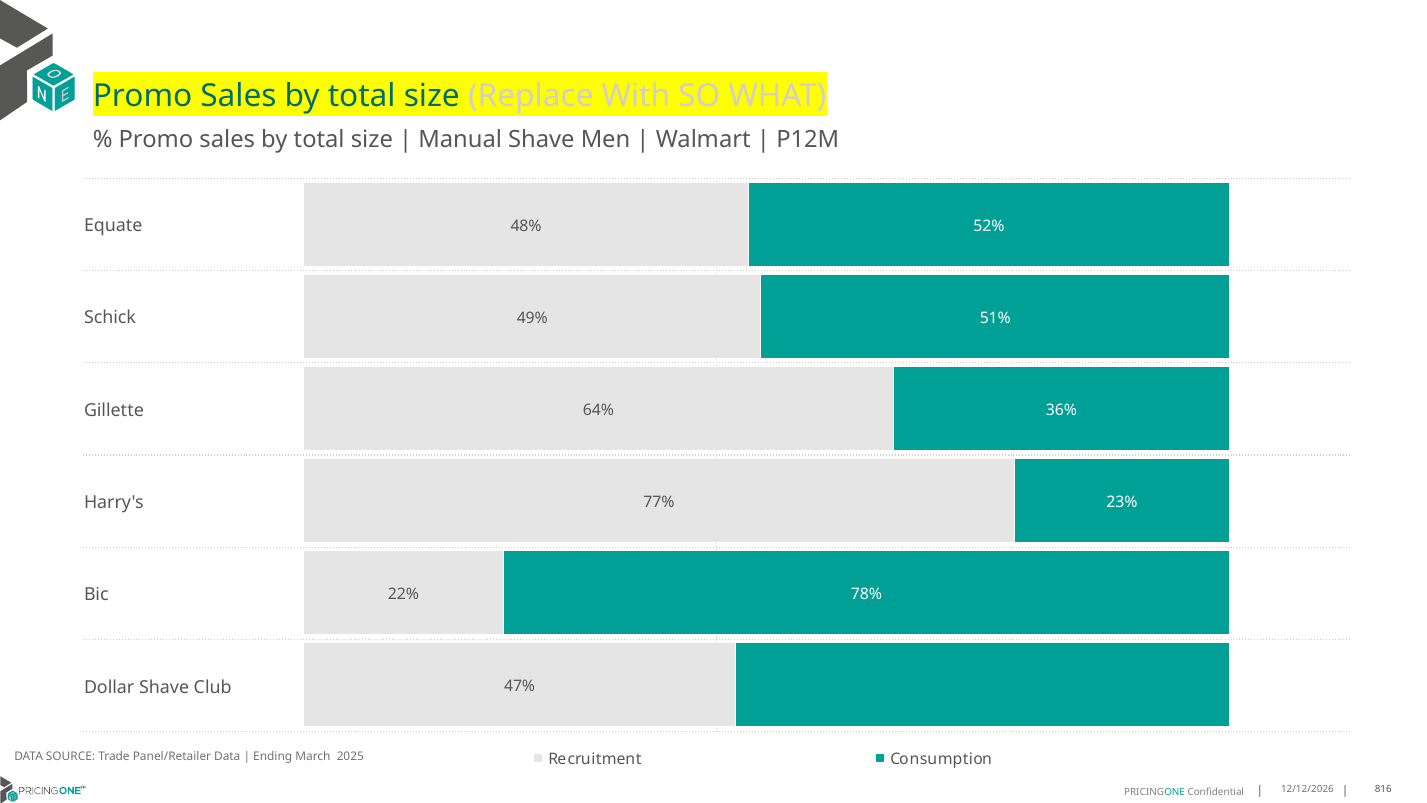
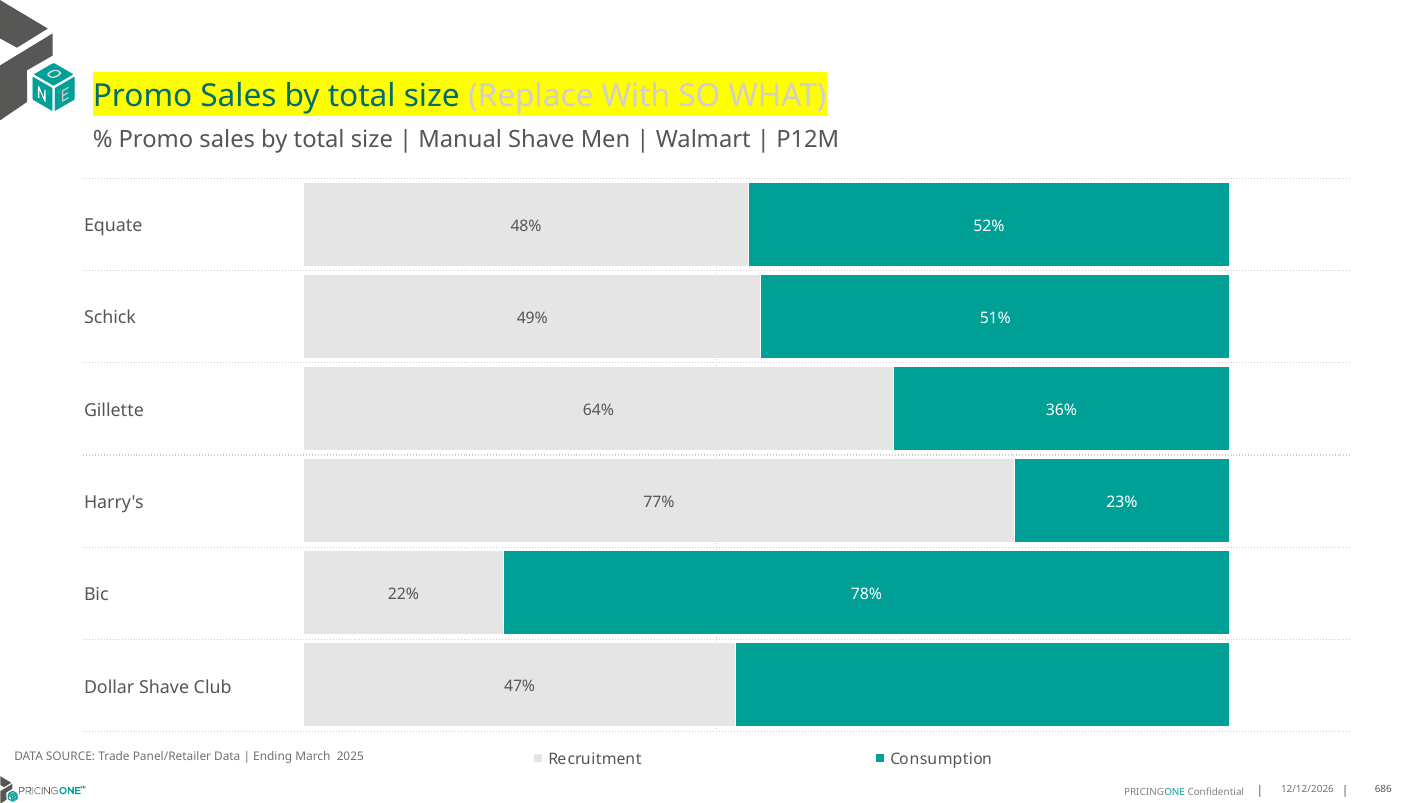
816: 816 -> 686 (1383, 789)
